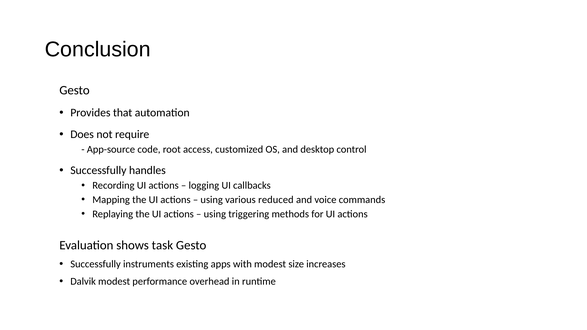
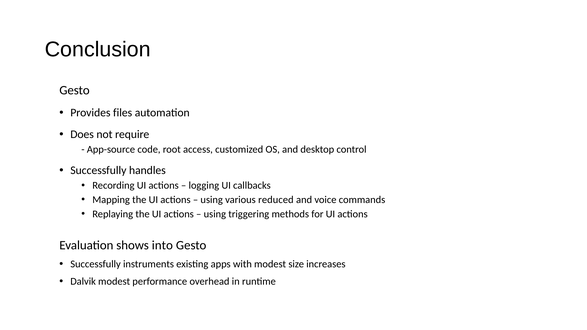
that: that -> files (123, 113)
task: task -> into (162, 245)
